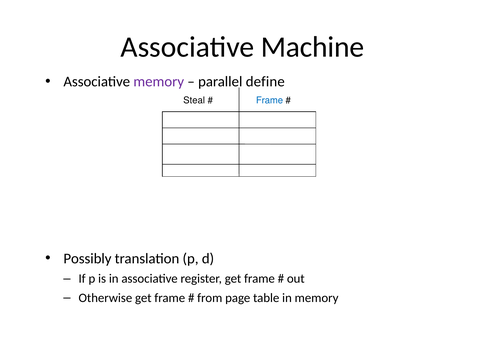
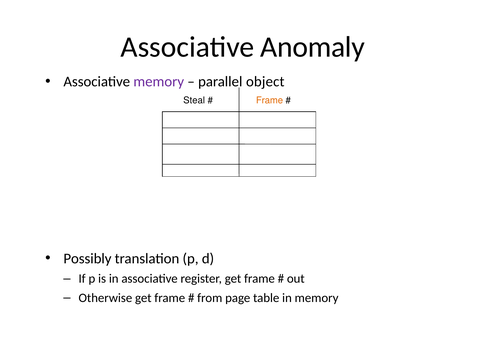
Machine: Machine -> Anomaly (313, 47)
define: define -> object (265, 82)
Frame colour: blue -> orange (270, 100)
